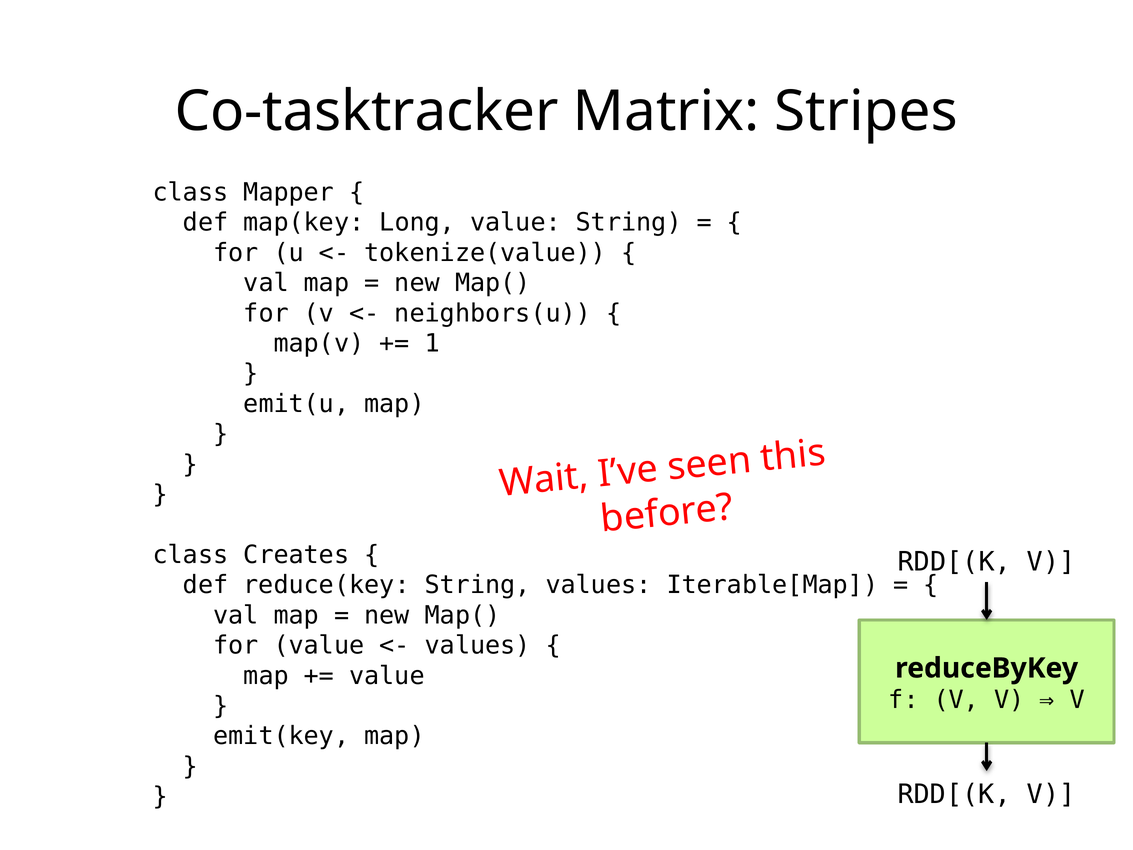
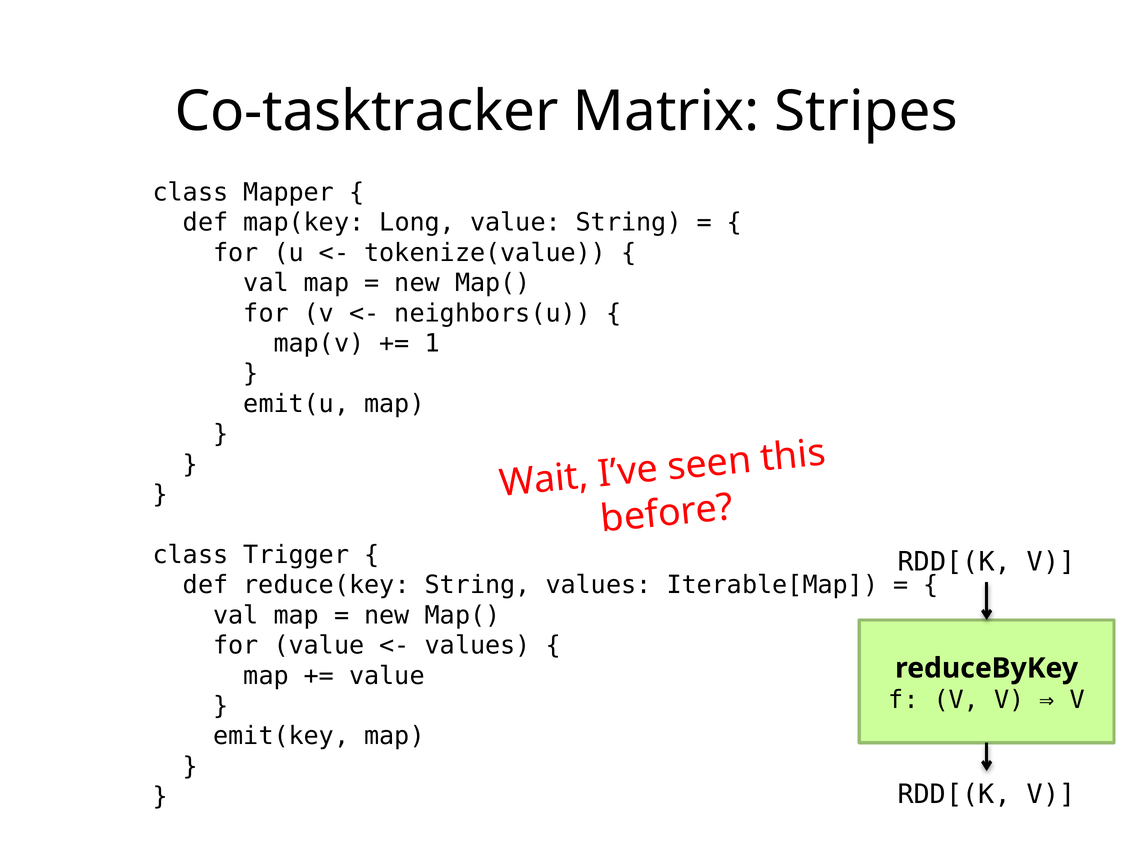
Creates: Creates -> Trigger (296, 555)
